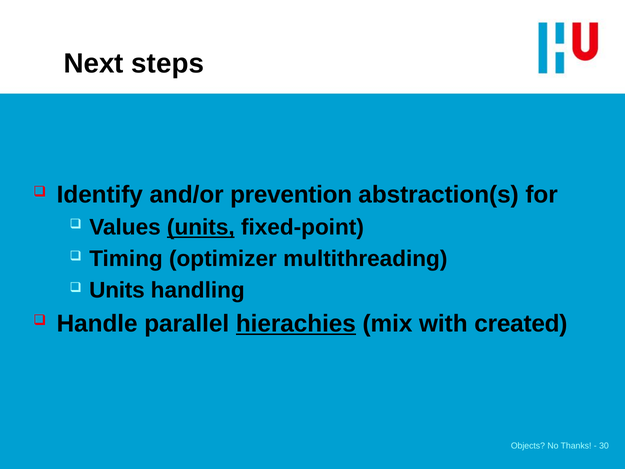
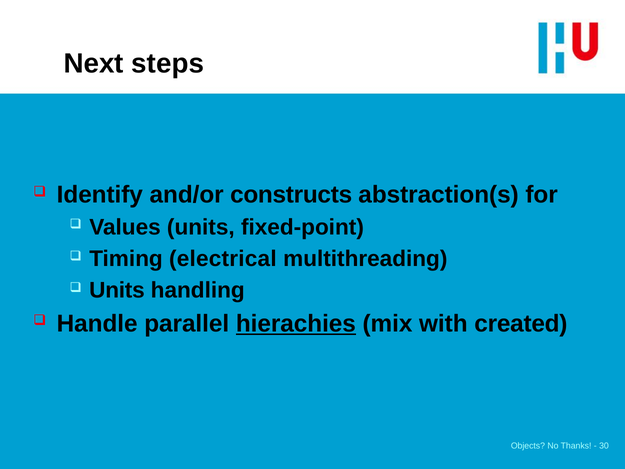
prevention: prevention -> constructs (291, 195)
units underline: present -> none (201, 227)
optimizer: optimizer -> electrical (223, 259)
